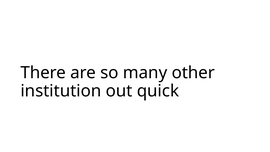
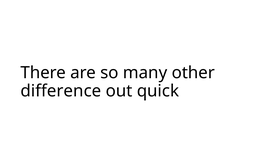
institution: institution -> difference (61, 91)
